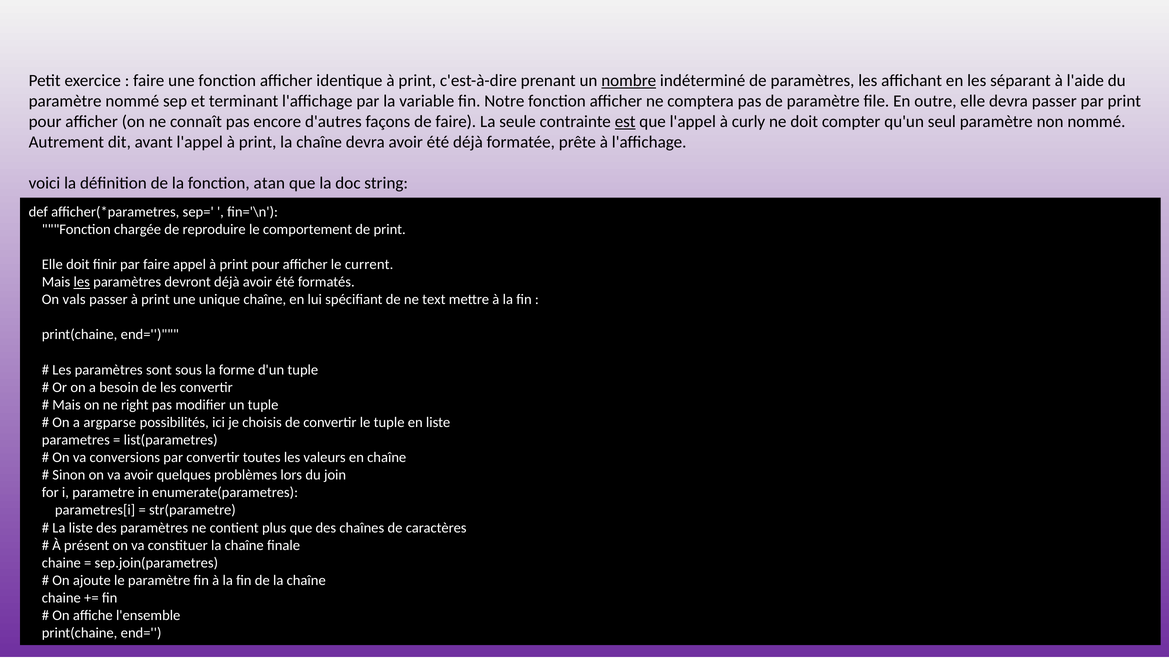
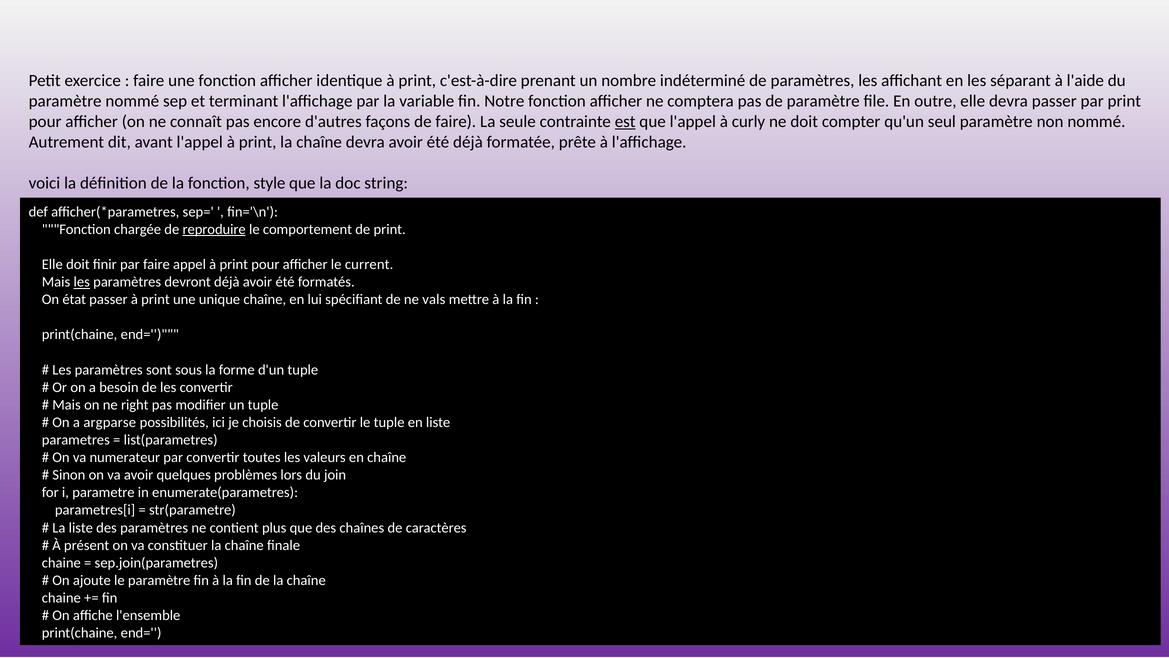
nombre underline: present -> none (629, 81)
atan: atan -> style (269, 183)
reproduire underline: none -> present (214, 229)
vals: vals -> état (74, 299)
text: text -> vals (434, 299)
conversions: conversions -> numerateur (125, 457)
